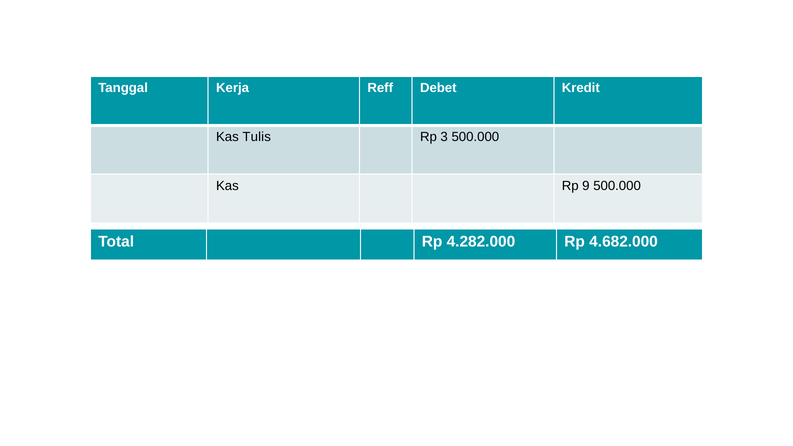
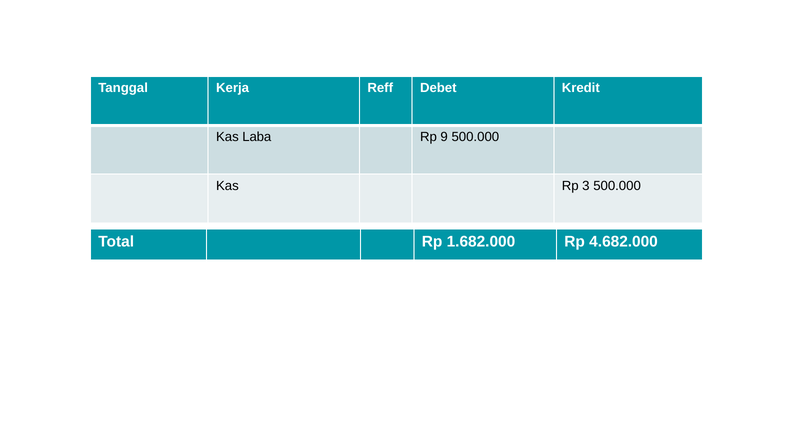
Tulis: Tulis -> Laba (257, 137)
3: 3 -> 9 (444, 137)
9: 9 -> 3 (586, 186)
4.282.000: 4.282.000 -> 1.682.000 (481, 242)
